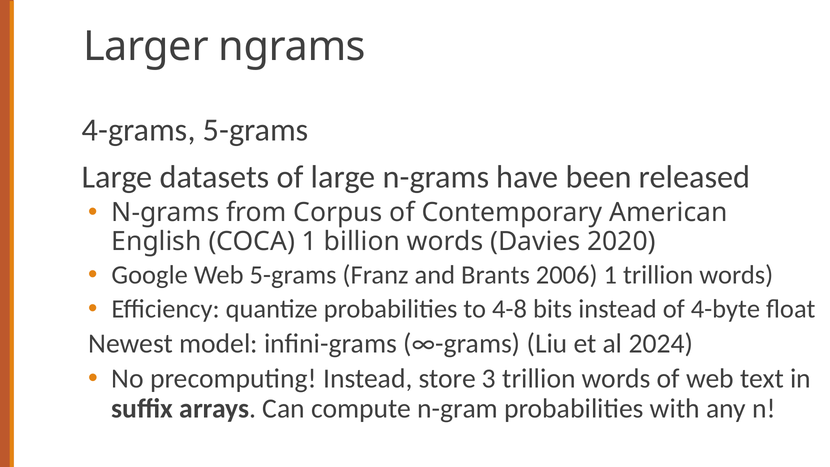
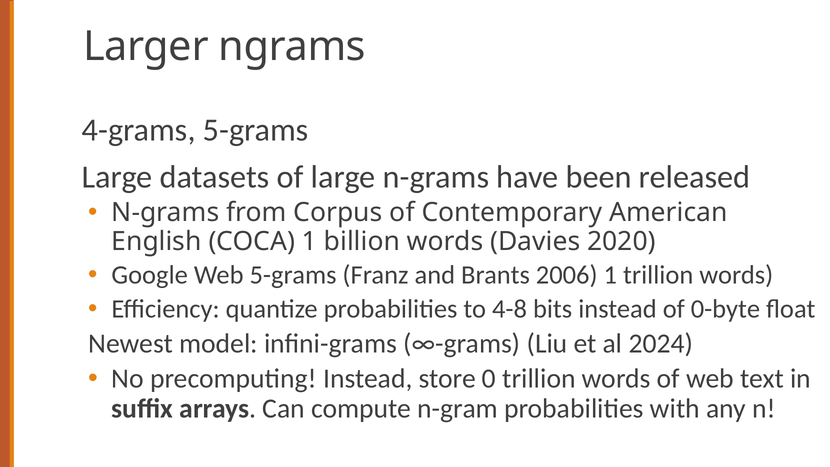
4-byte: 4-byte -> 0-byte (725, 309)
3: 3 -> 0 (489, 378)
